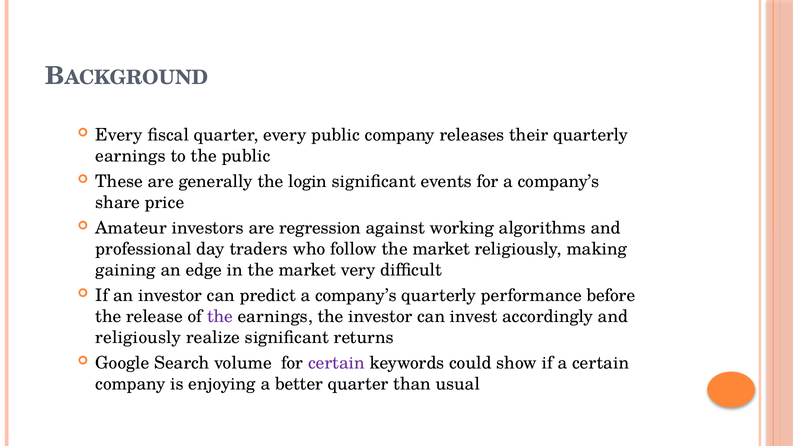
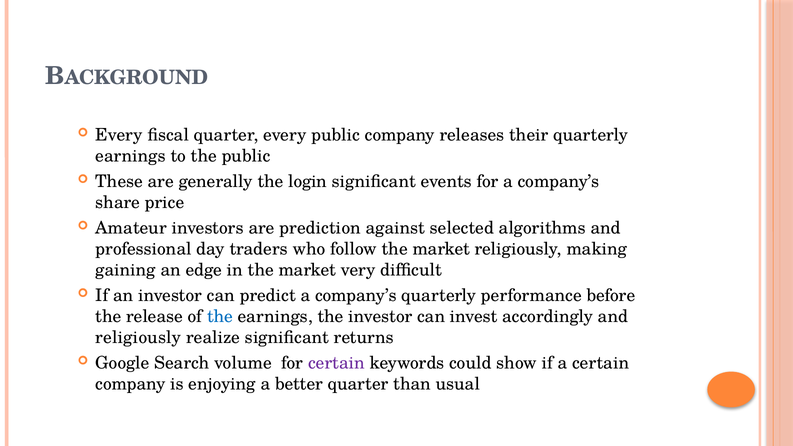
regression: regression -> prediction (320, 228)
working: working -> selected (462, 228)
the colour: purple -> blue (220, 317)
